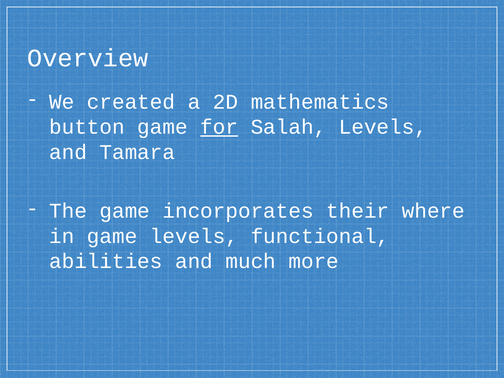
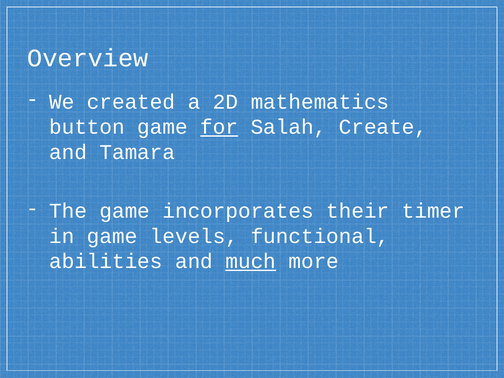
Salah Levels: Levels -> Create (383, 127)
where: where -> timer (433, 211)
much underline: none -> present (251, 261)
